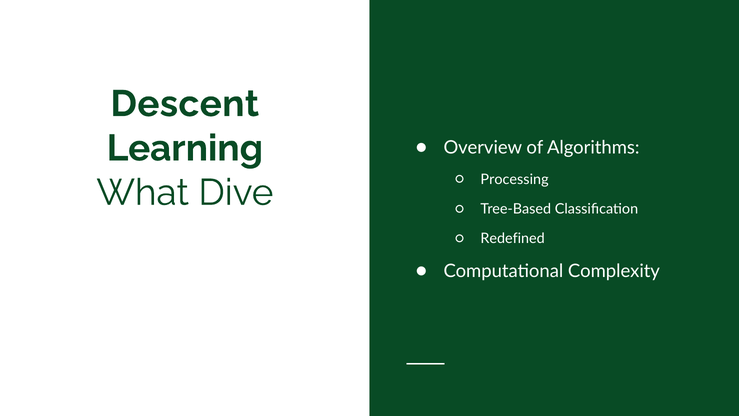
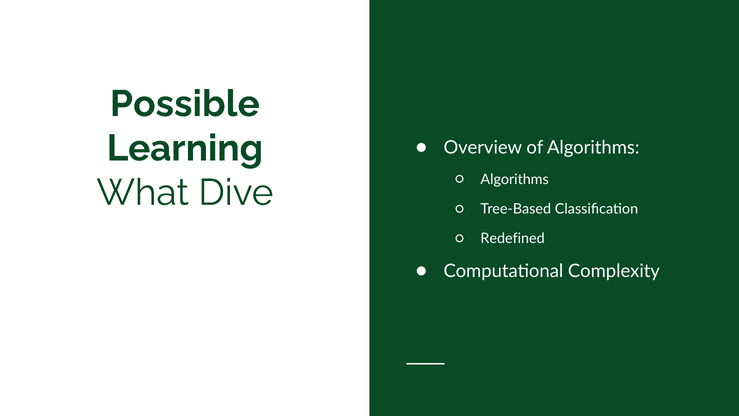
Descent: Descent -> Possible (185, 104)
Processing: Processing -> Algorithms (515, 179)
